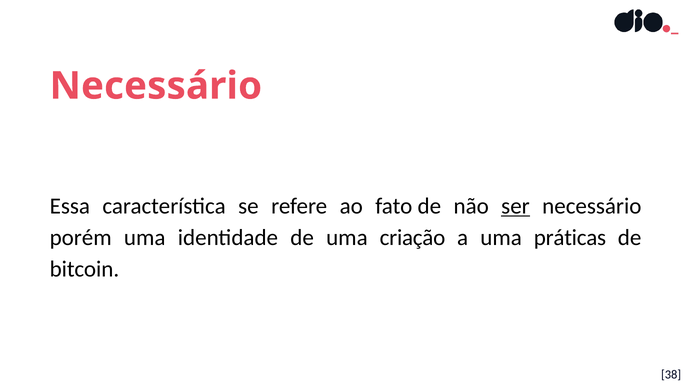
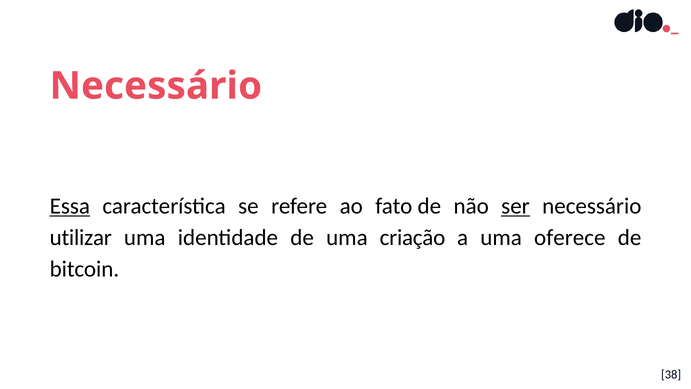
Essa underline: none -> present (70, 206)
porém: porém -> utilizar (81, 237)
práticas: práticas -> oferece (570, 237)
